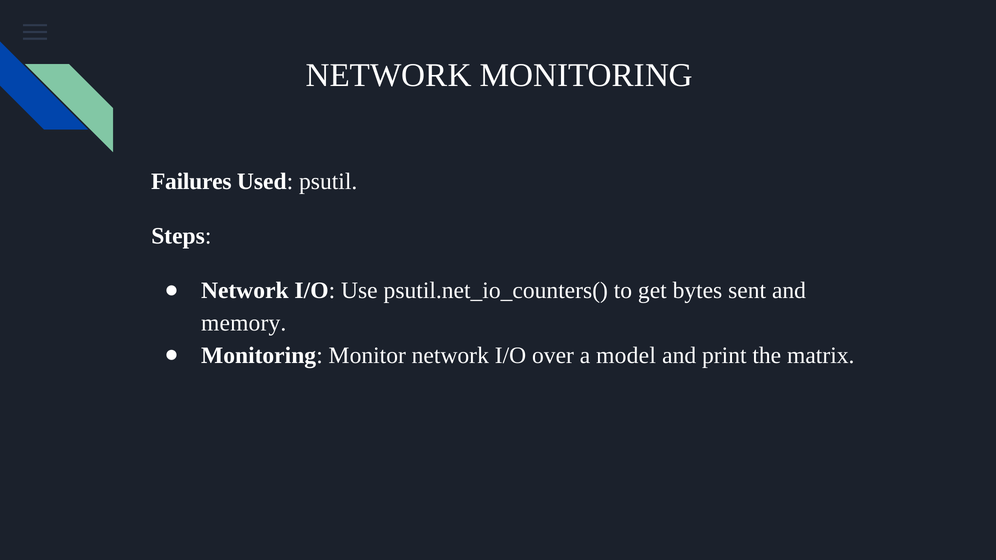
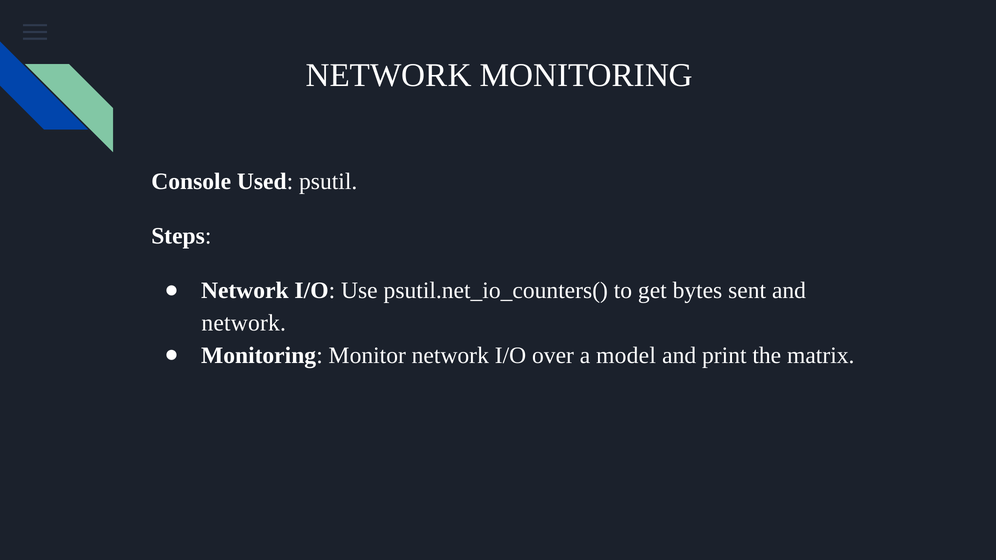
Failures: Failures -> Console (191, 182)
memory: memory -> network (244, 323)
